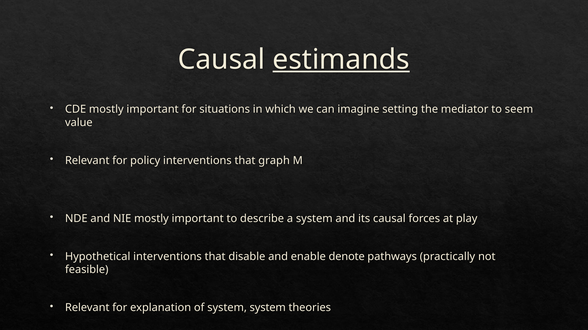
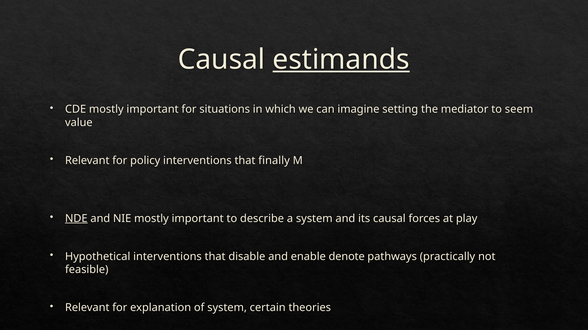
graph: graph -> finally (274, 161)
NDE underline: none -> present (76, 219)
system system: system -> certain (268, 308)
